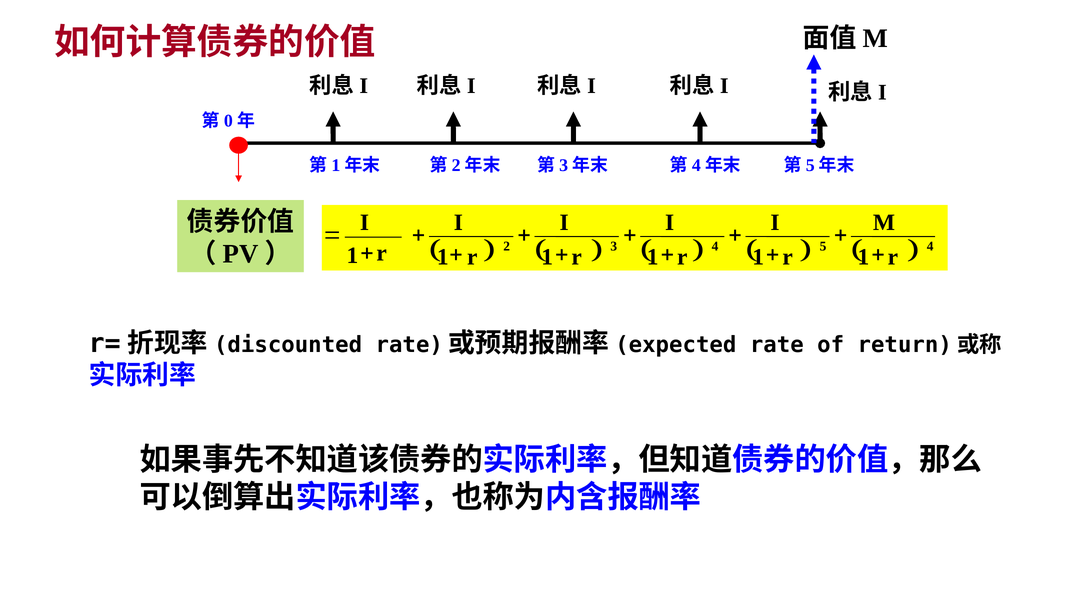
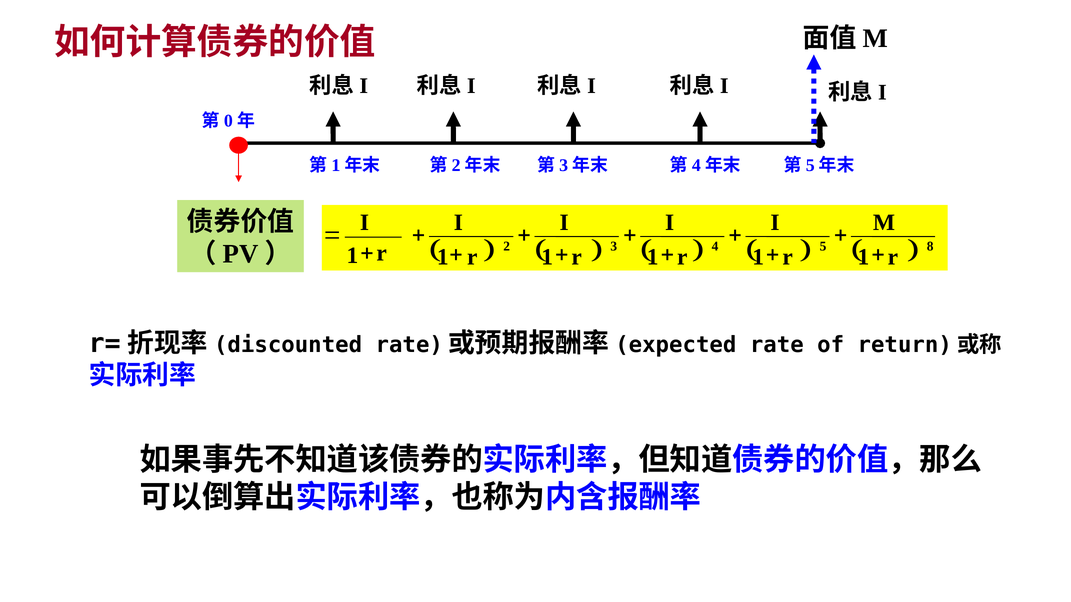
4: 4 -> 8 (930, 246)
